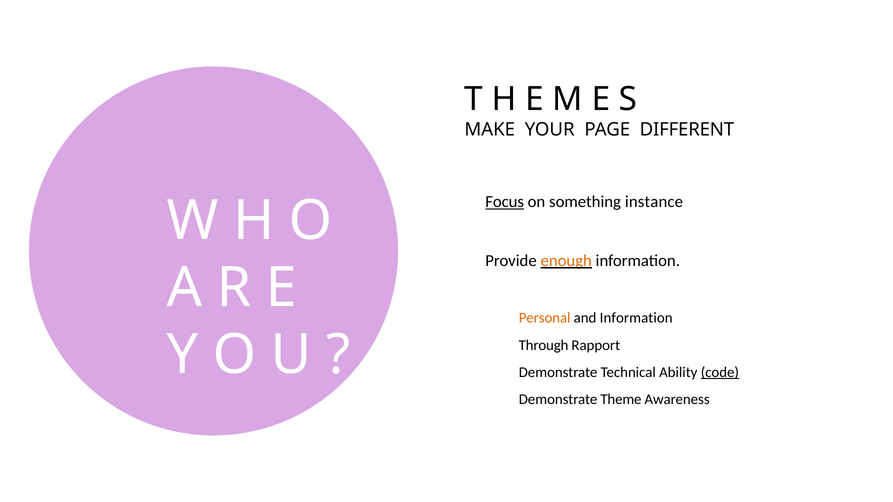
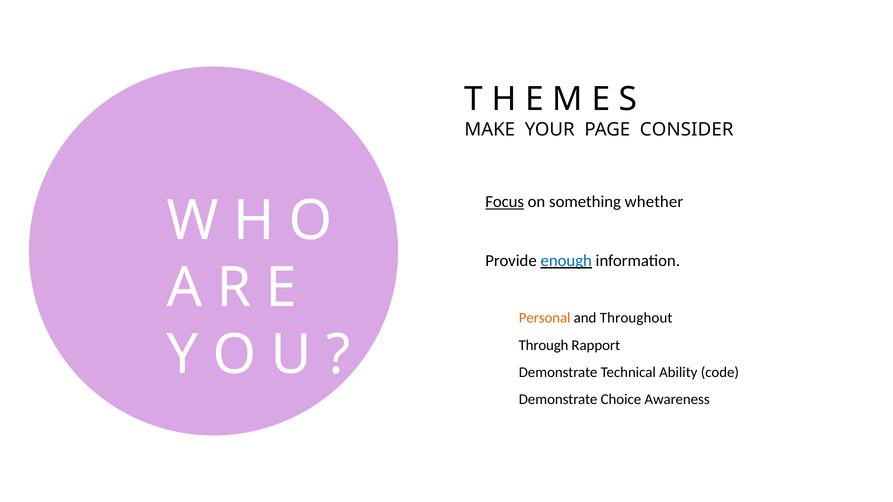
DIFFERENT: DIFFERENT -> CONSIDER (687, 130)
instance: instance -> whether (654, 202)
enough colour: orange -> blue (566, 261)
and Information: Information -> Throughout (636, 318)
code underline: present -> none (720, 372)
Theme: Theme -> Choice (621, 400)
